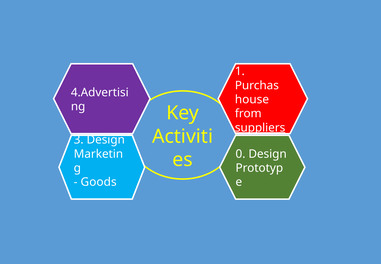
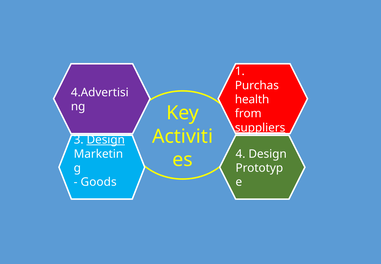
house: house -> health (252, 99)
Design underline: none -> present (106, 140)
0: 0 -> 4 (240, 154)
